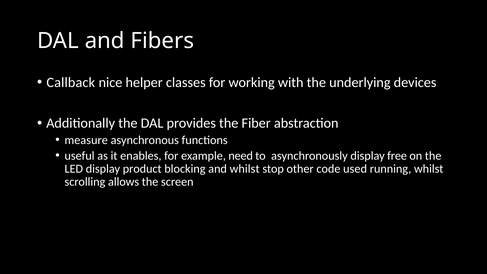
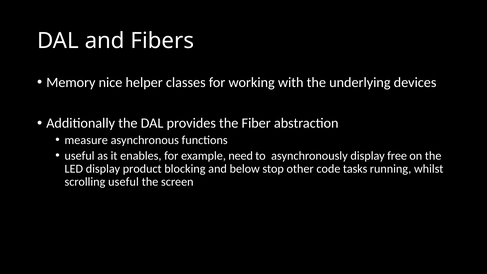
Callback: Callback -> Memory (71, 82)
and whilst: whilst -> below (245, 169)
used: used -> tasks (355, 169)
scrolling allows: allows -> useful (124, 182)
